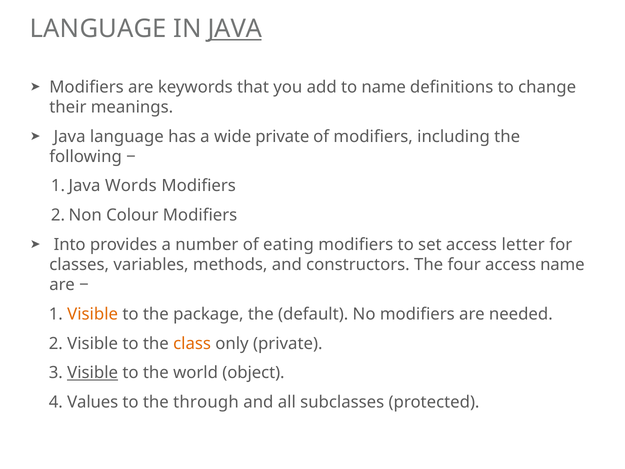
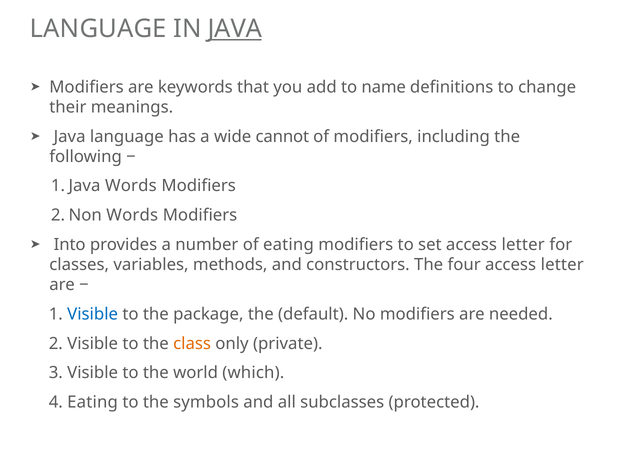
wide private: private -> cannot (282, 136)
Colour: Colour -> Words (132, 215)
four access name: name -> letter (562, 265)
Visible colour: orange -> blue (93, 314)
Visible underline: present -> none (93, 373)
object: object -> which (253, 373)
4 Values: Values -> Eating (93, 402)
through: through -> symbols (206, 402)
